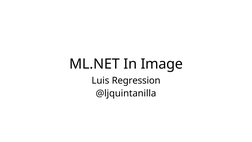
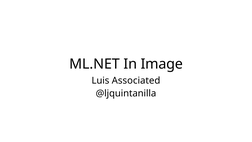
Regression: Regression -> Associated (136, 80)
